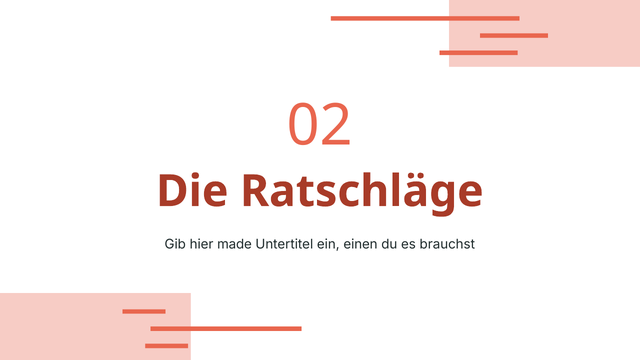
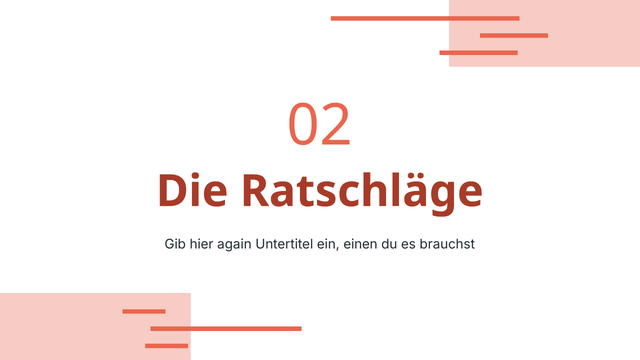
made: made -> again (234, 244)
